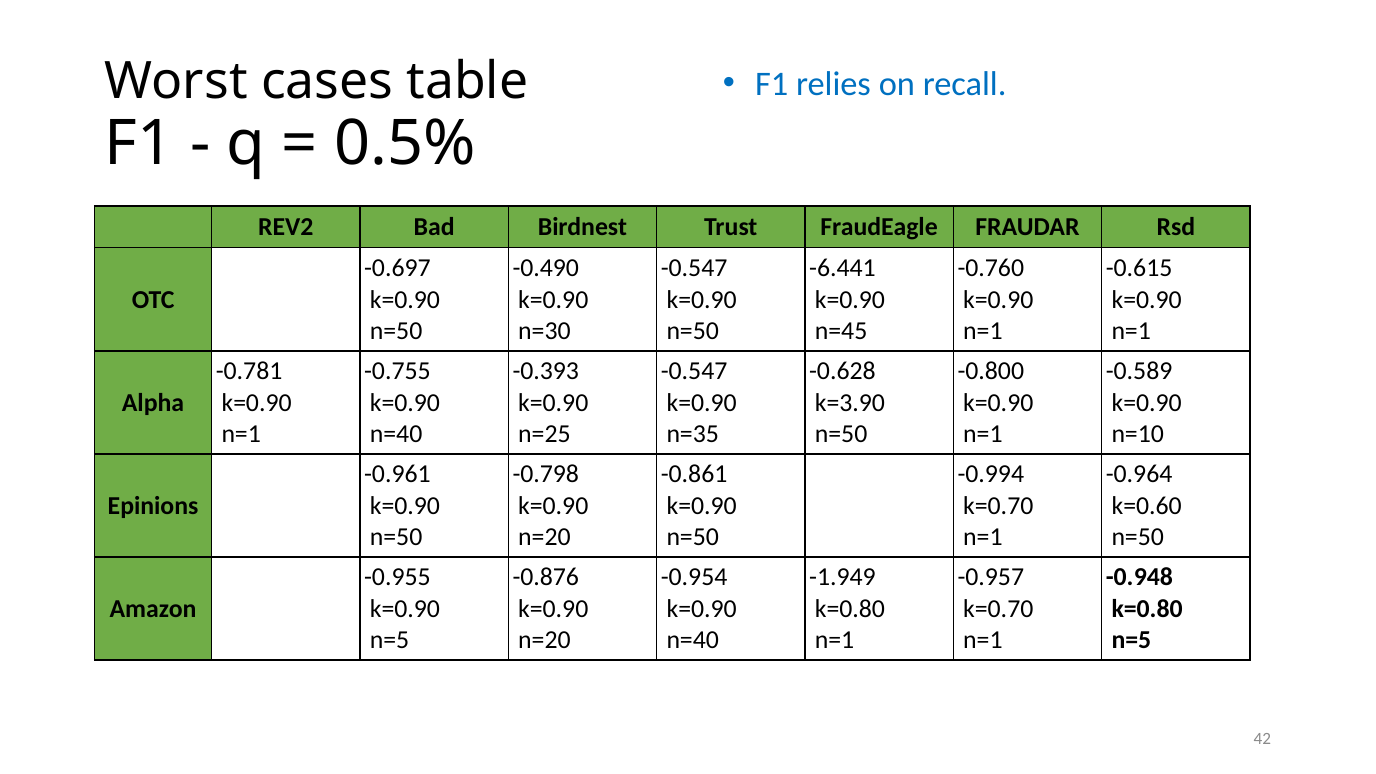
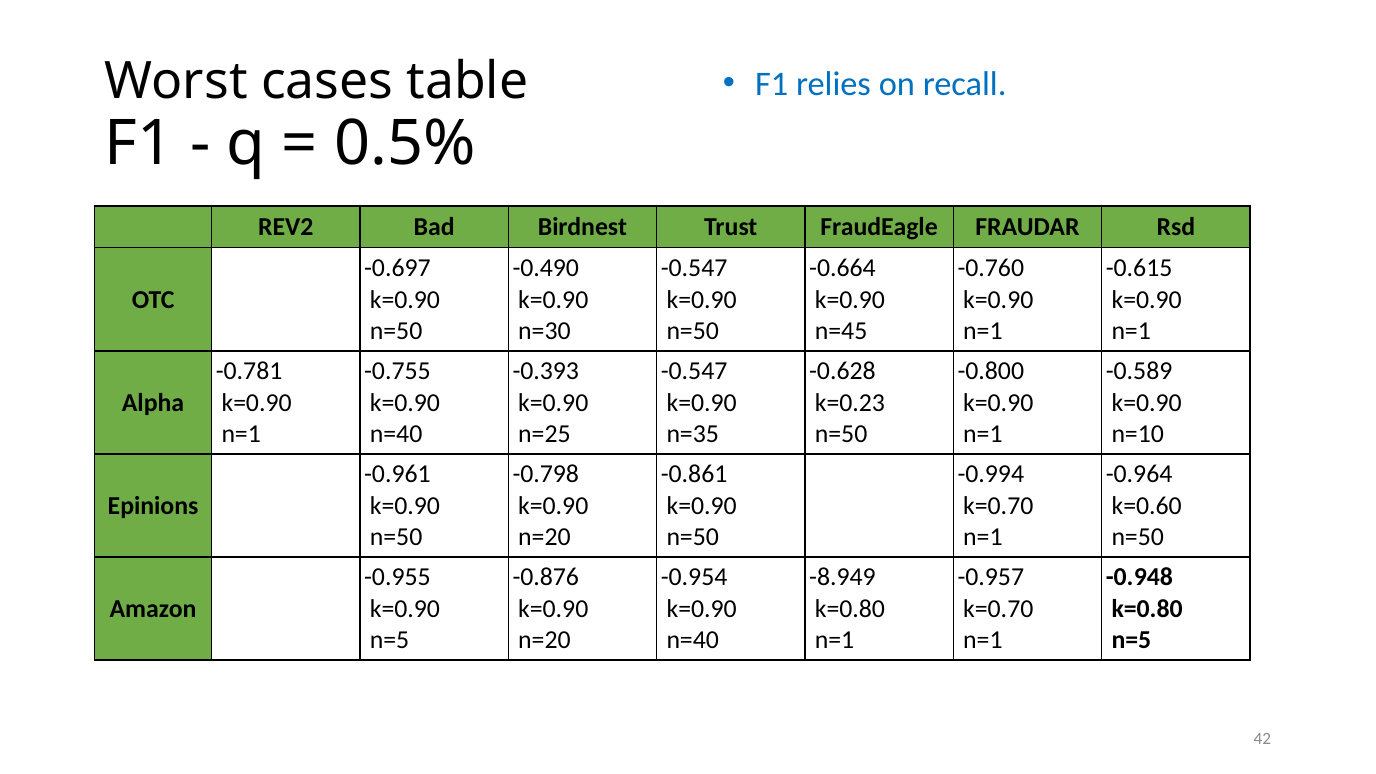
-6.441: -6.441 -> -0.664 (842, 268)
k=3.90: k=3.90 -> k=0.23 (850, 403)
-1.949: -1.949 -> -8.949 (842, 577)
